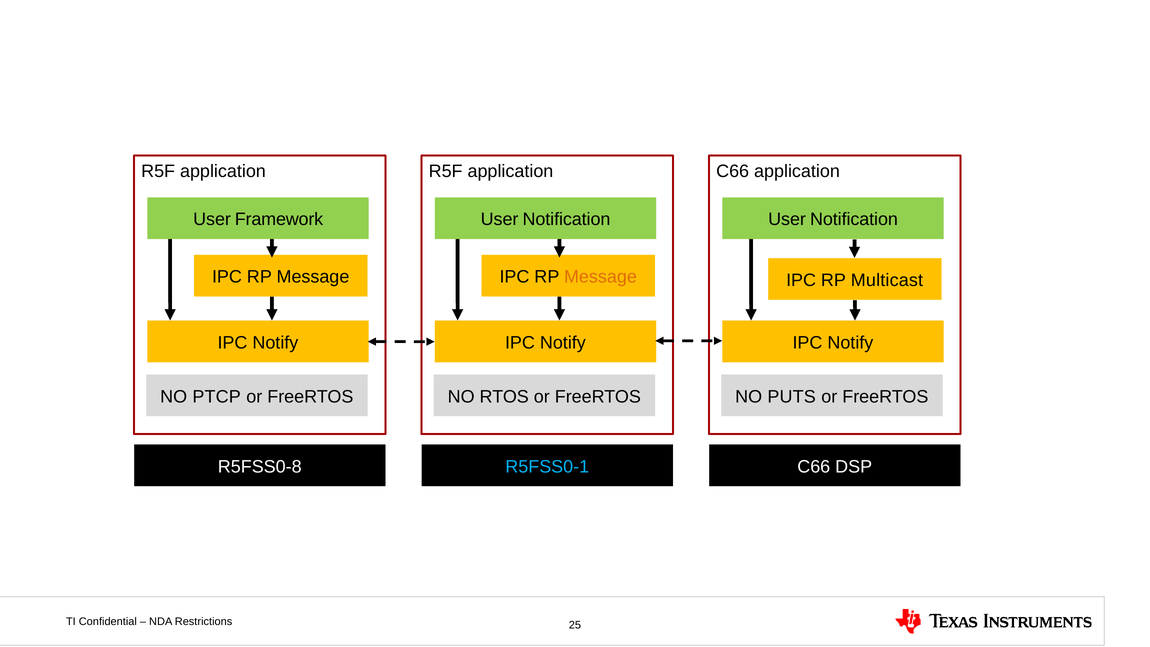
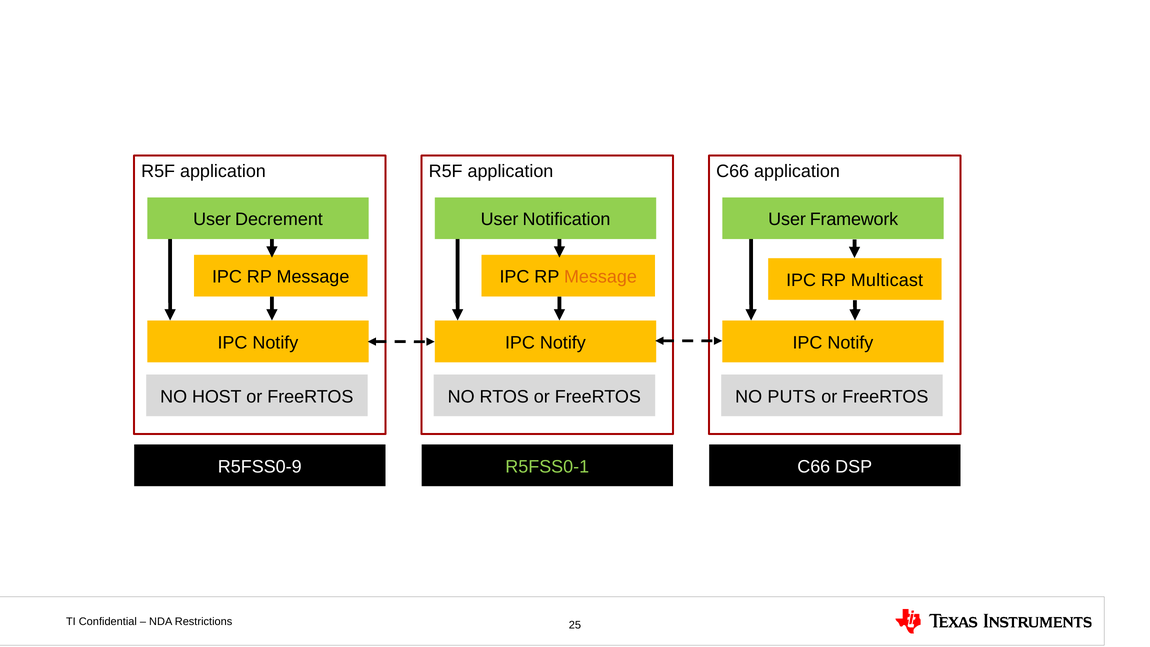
Framework: Framework -> Decrement (279, 219)
Notification: Notification -> Framework (854, 219)
PTCP: PTCP -> HOST (217, 397)
R5FSS0-8: R5FSS0-8 -> R5FSS0-9 (260, 467)
R5FSS0-1 colour: light blue -> light green (547, 467)
